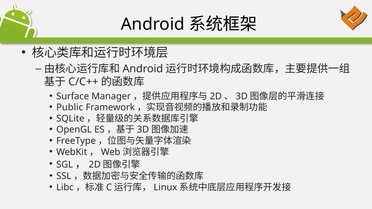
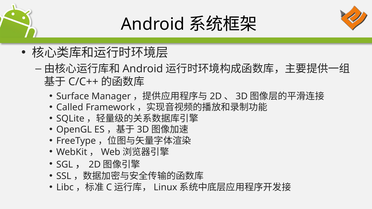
Public: Public -> Called (70, 107)
